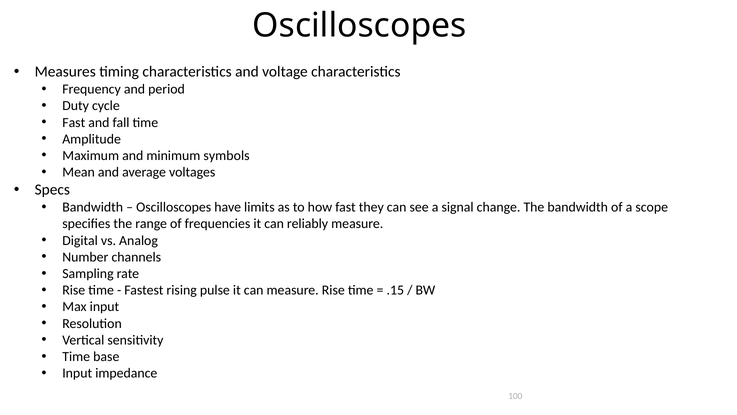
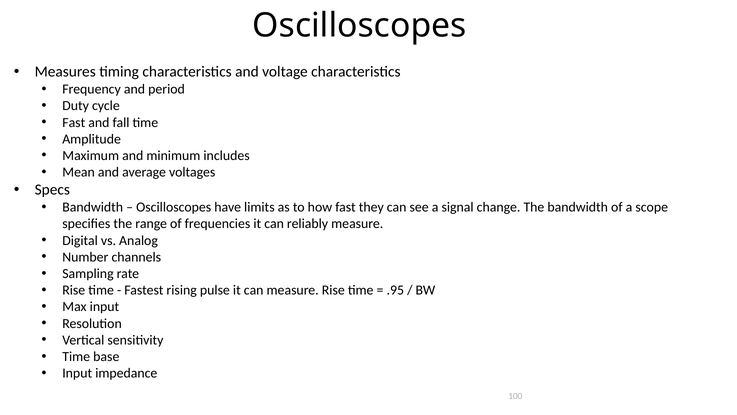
symbols: symbols -> includes (227, 155)
.15: .15 -> .95 (395, 290)
